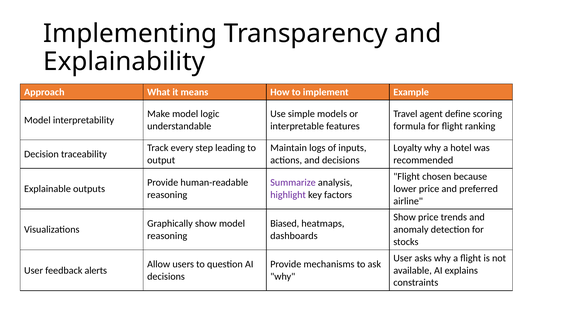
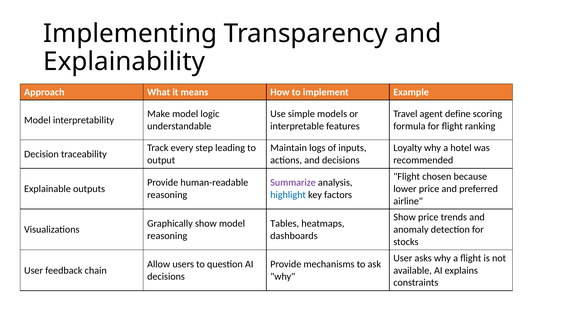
highlight colour: purple -> blue (288, 195)
Biased: Biased -> Tables (285, 224)
alerts: alerts -> chain (96, 271)
